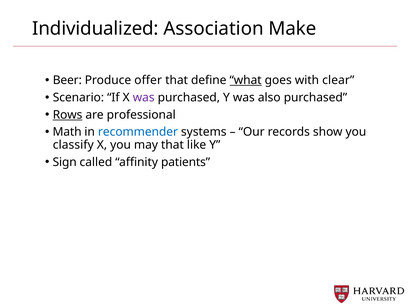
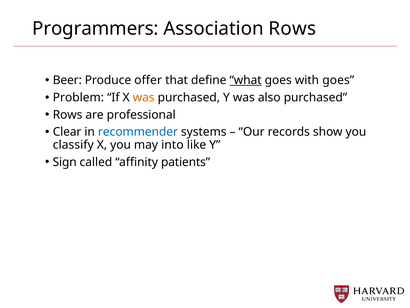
Individualized: Individualized -> Programmers (95, 28)
Association Make: Make -> Rows (292, 28)
with clear: clear -> goes (338, 80)
Scenario: Scenario -> Problem (78, 97)
was colour: purple -> orange (144, 97)
Rows underline: present -> none (68, 115)
Math: Math -> Clear (67, 132)
may that: that -> into (172, 145)
